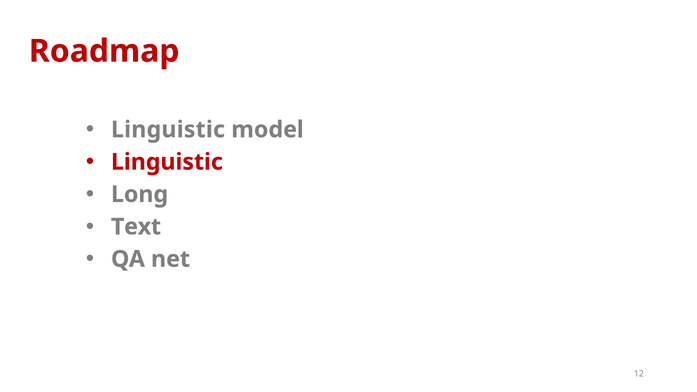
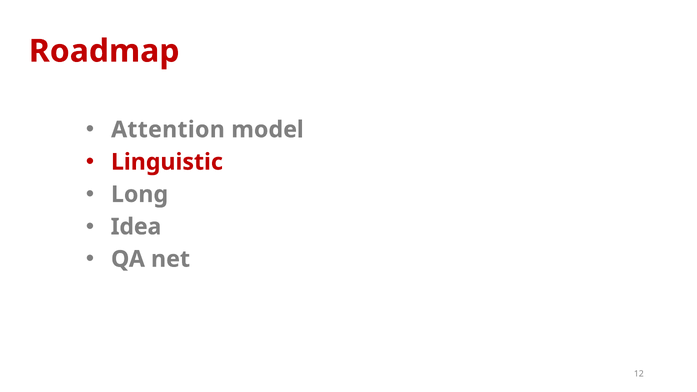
Linguistic: Linguistic -> Attention (168, 130)
Text: Text -> Idea (136, 227)
